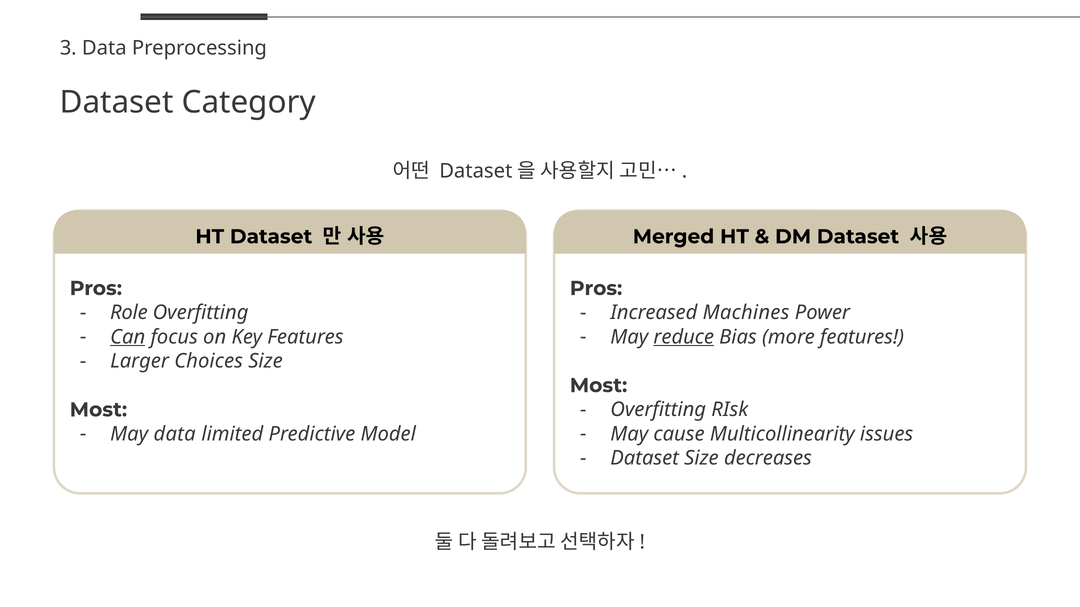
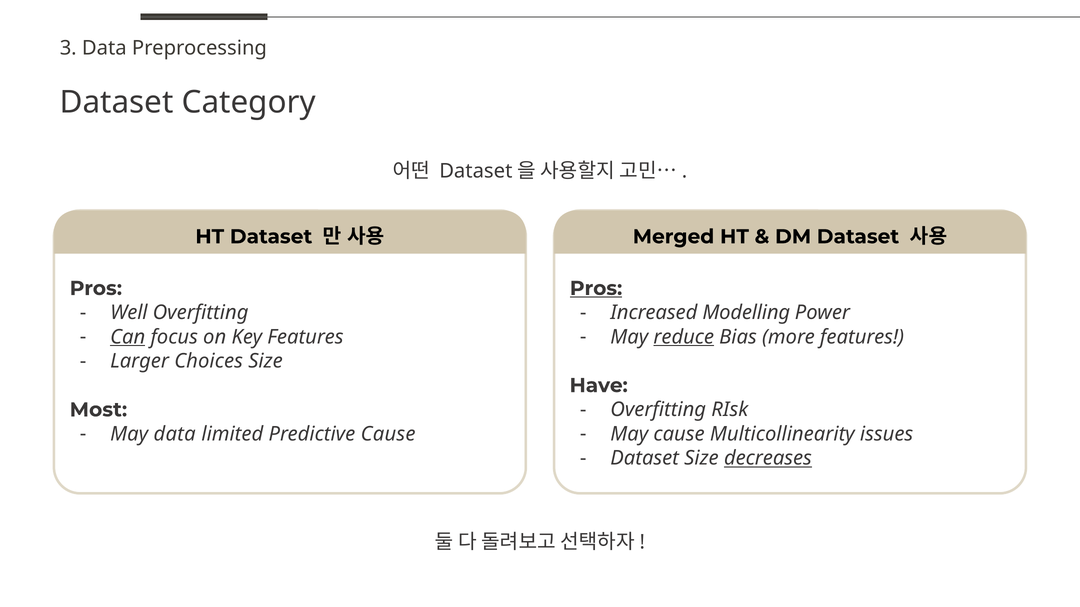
Pros underline: none -> present (596, 289)
Role: Role -> Well (129, 313)
Machines: Machines -> Modelling (746, 313)
Most: Most -> Have (599, 386)
Predictive Model: Model -> Cause (388, 434)
decreases underline: none -> present (768, 459)
